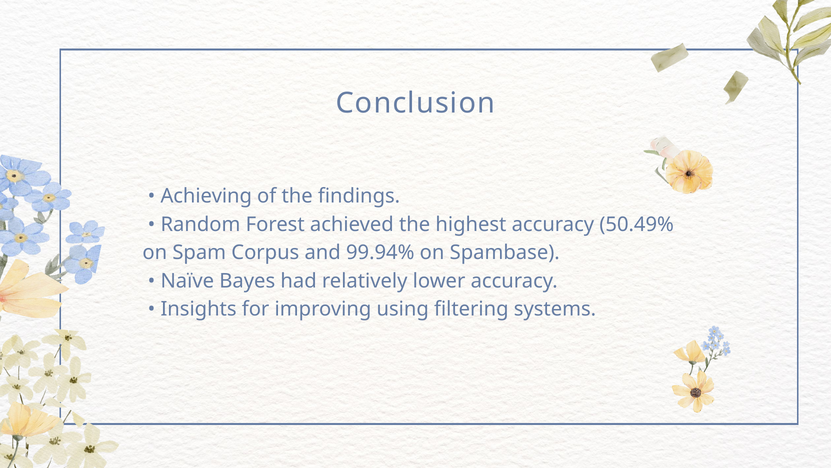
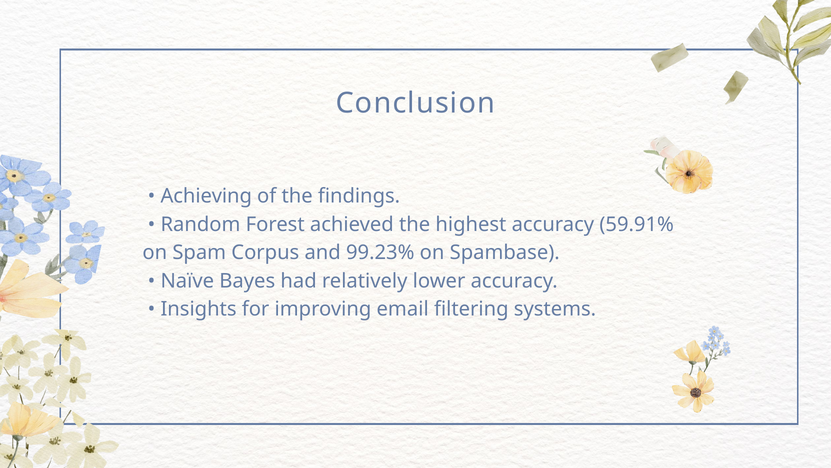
50.49%: 50.49% -> 59.91% (637, 224)
99.94%: 99.94% -> 99.23% (380, 252)
using: using -> email (403, 309)
